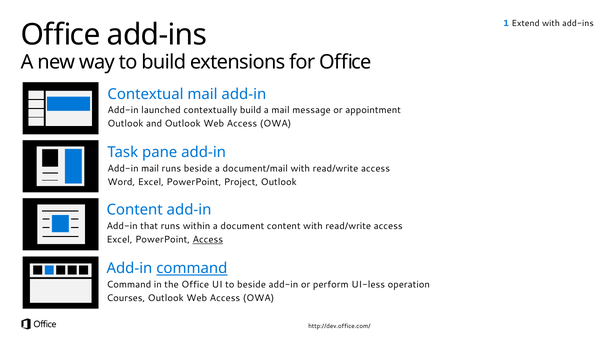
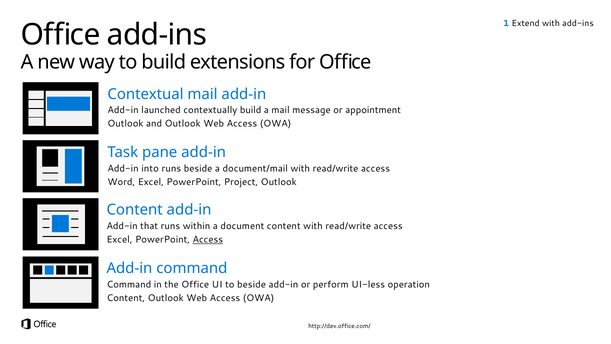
Add-in mail: mail -> into (150, 168)
command underline: present -> none (192, 268)
Courses: Courses -> Content (126, 298)
